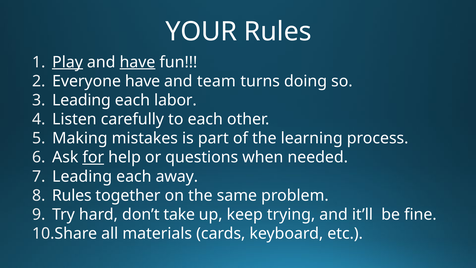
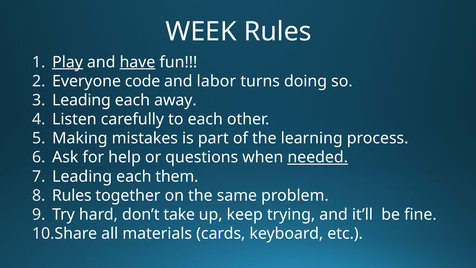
YOUR: YOUR -> WEEK (201, 32)
Everyone have: have -> code (143, 81)
team: team -> labor (216, 81)
labor: labor -> away (175, 100)
for underline: present -> none (93, 157)
needed underline: none -> present (318, 157)
away: away -> them (177, 176)
